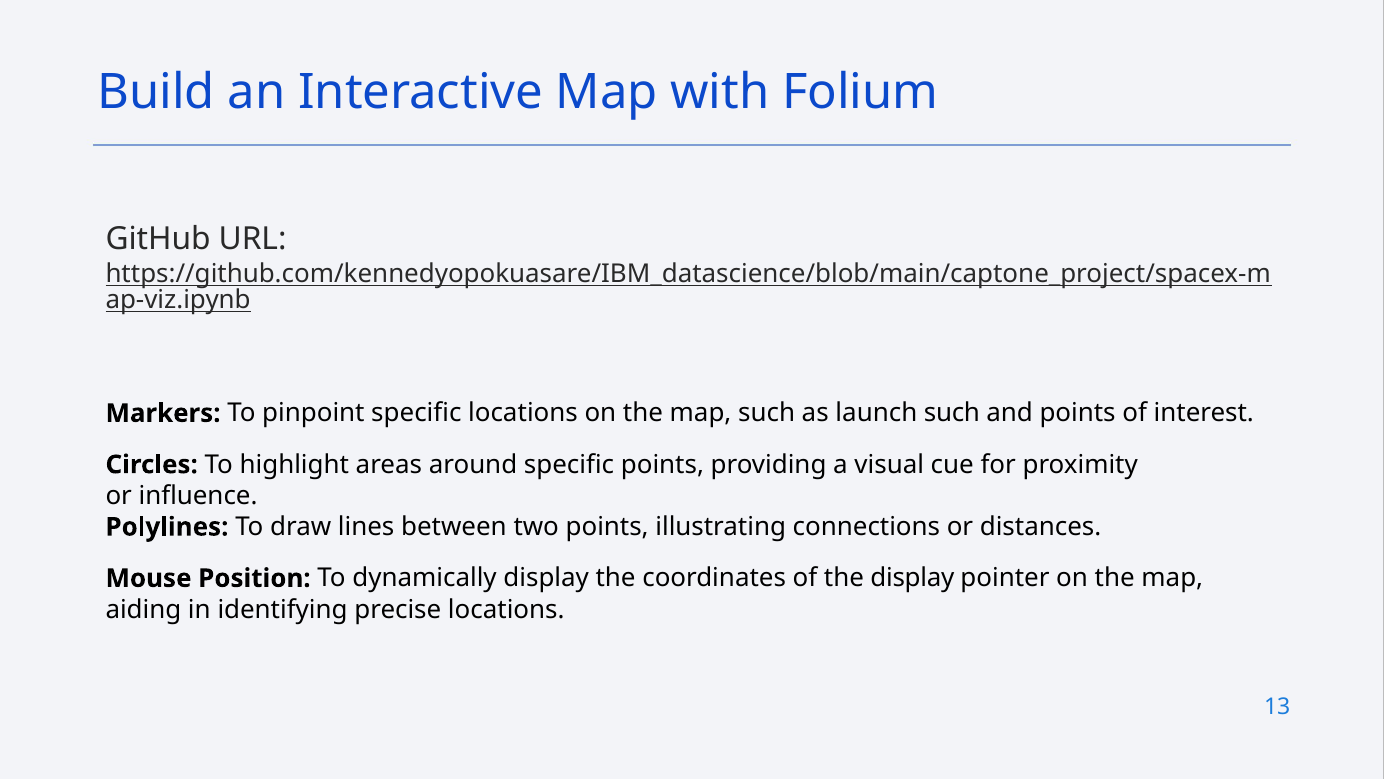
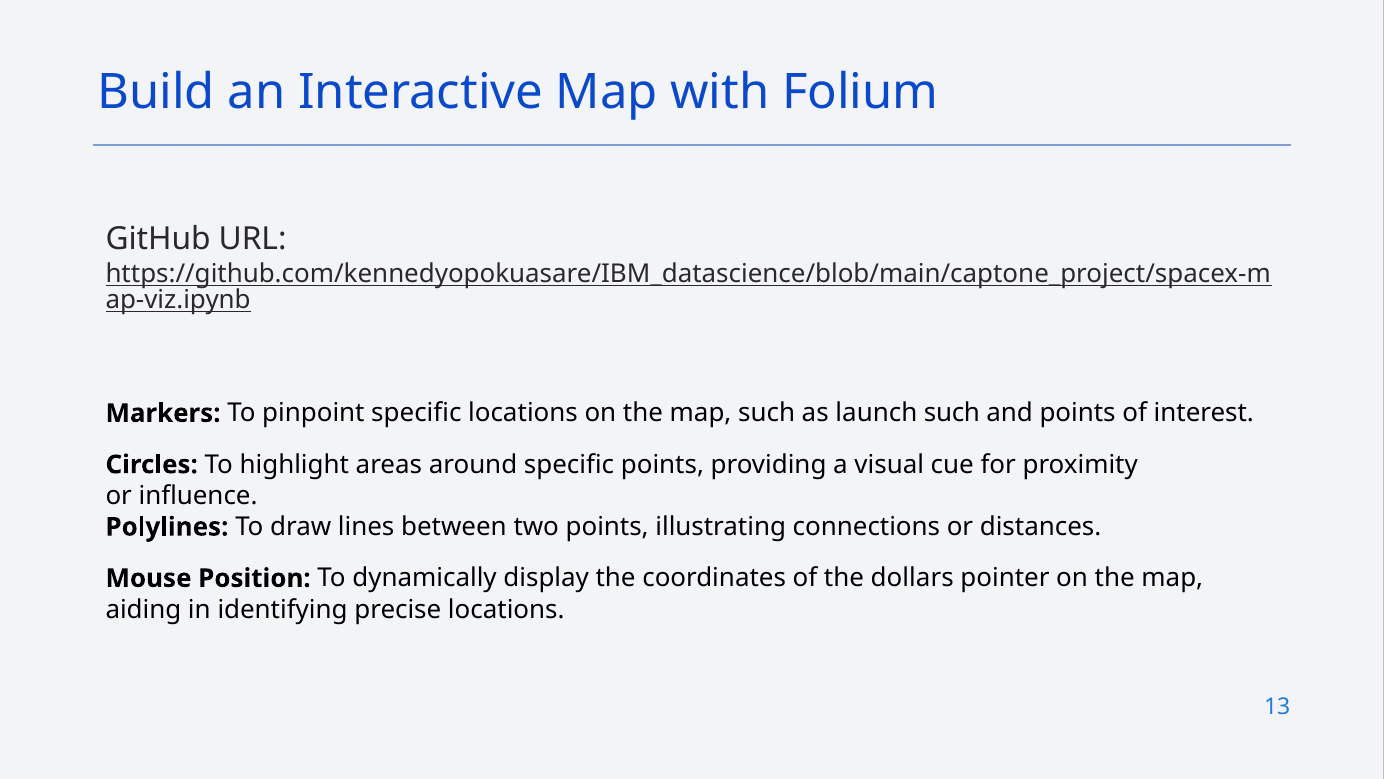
the display: display -> dollars (912, 578)
